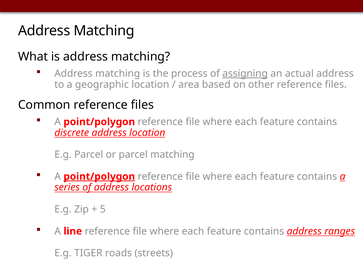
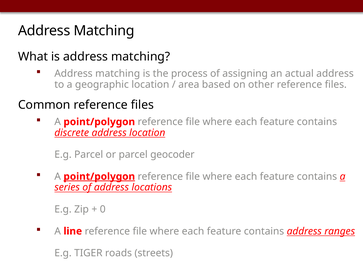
assigning underline: present -> none (245, 74)
parcel matching: matching -> geocoder (172, 155)
5: 5 -> 0 (103, 209)
